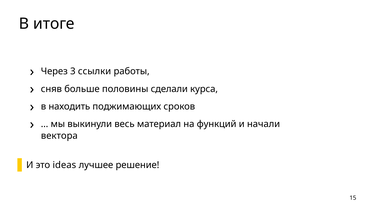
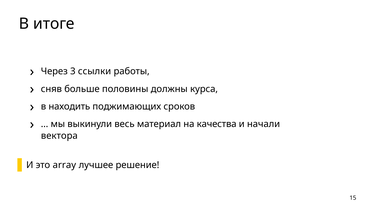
сделали: сделали -> должны (169, 89)
функций: функций -> качества (217, 124)
ideas: ideas -> array (64, 165)
